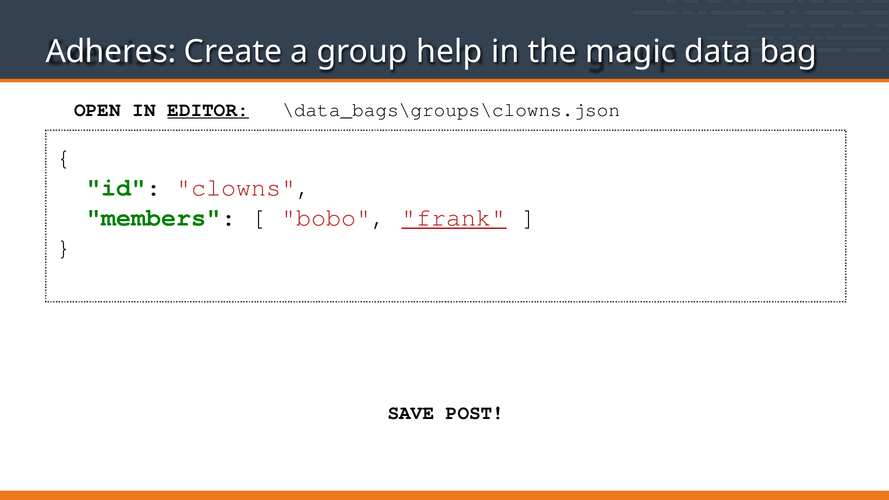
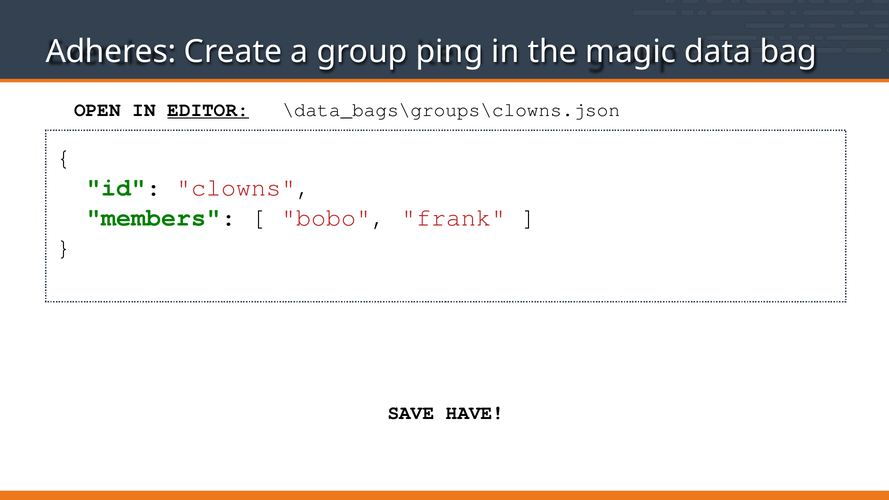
help: help -> ping (449, 52)
frank underline: present -> none (454, 217)
POST: POST -> HAVE (475, 413)
